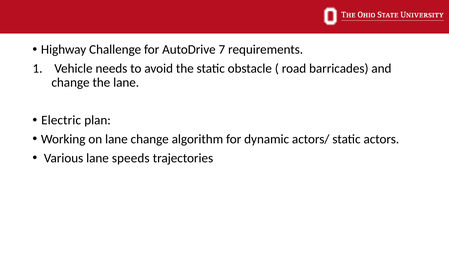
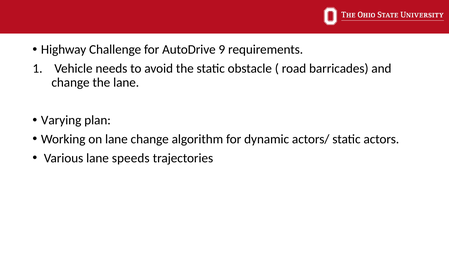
7: 7 -> 9 (222, 49)
Electric: Electric -> Varying (61, 120)
